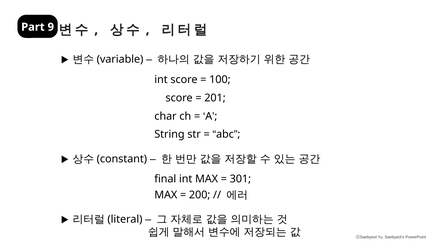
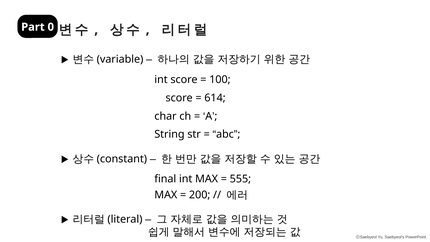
9: 9 -> 0 (51, 27)
201: 201 -> 614 (215, 98)
301: 301 -> 555 (240, 179)
